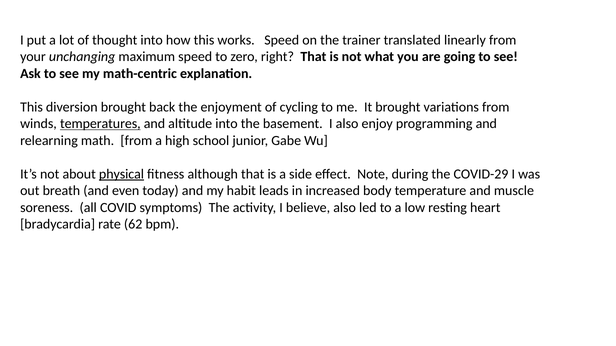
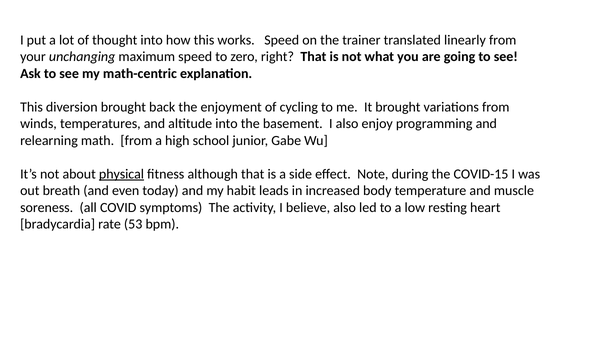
temperatures underline: present -> none (100, 124)
COVID-29: COVID-29 -> COVID-15 (481, 174)
62: 62 -> 53 (133, 225)
